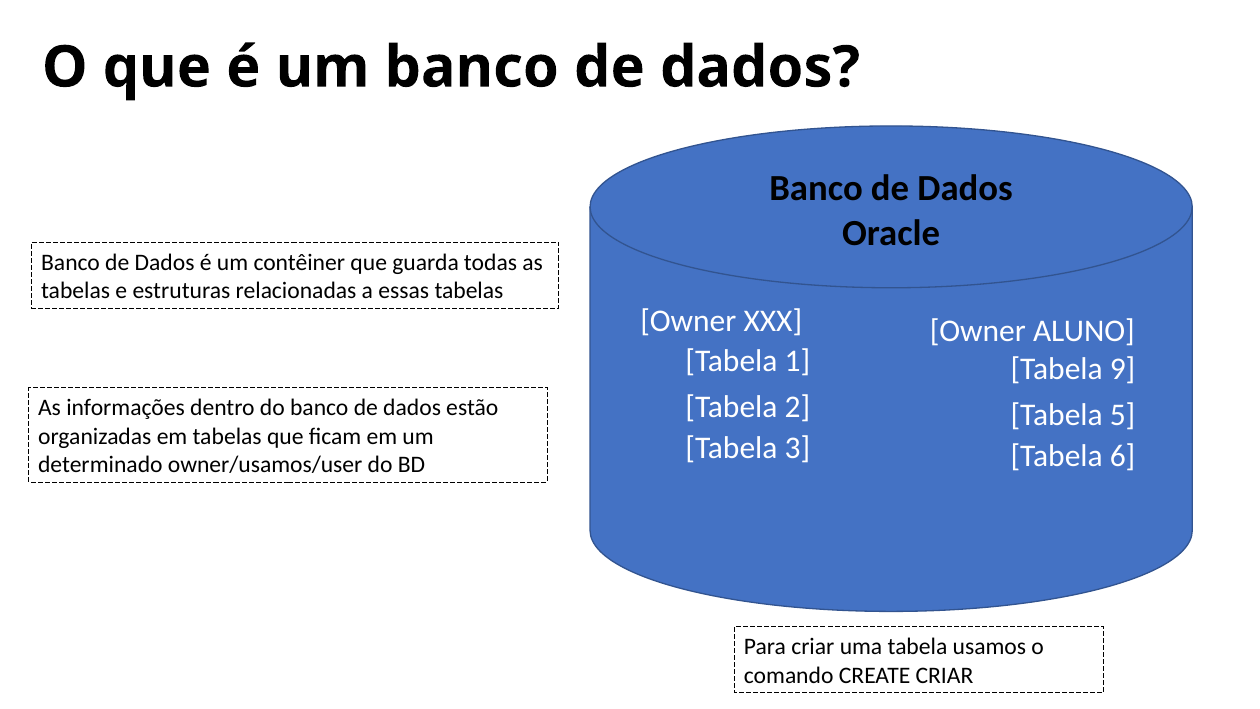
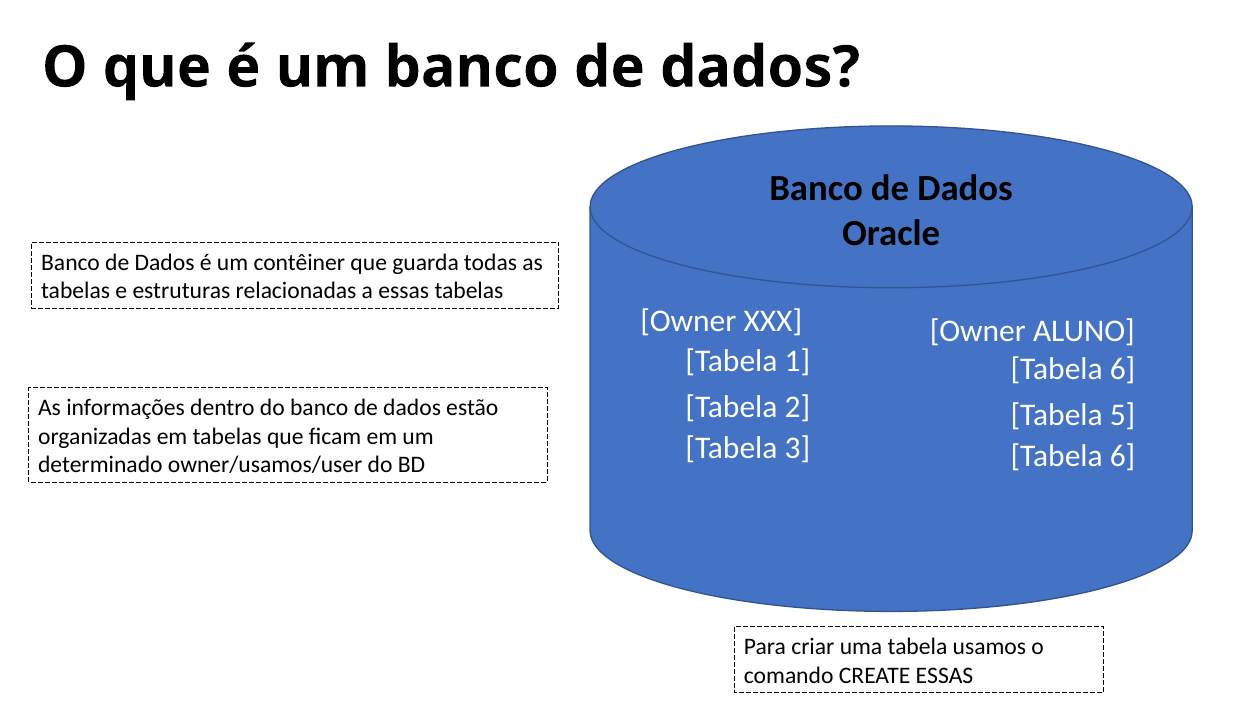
9: 9 -> 6 (1123, 369)
CREATE CRIAR: CRIAR -> ESSAS (944, 675)
